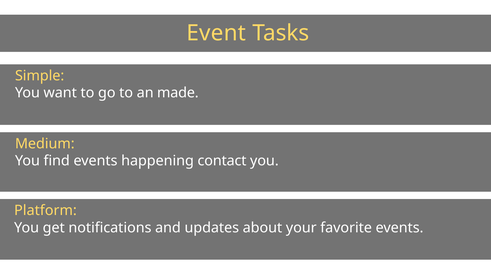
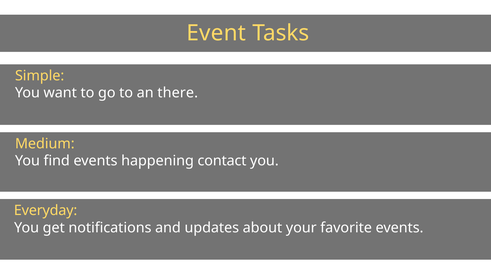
made: made -> there (178, 93)
Platform: Platform -> Everyday (46, 211)
